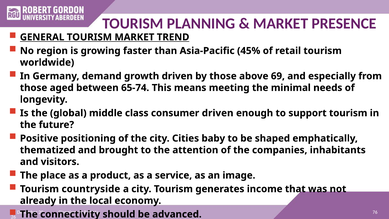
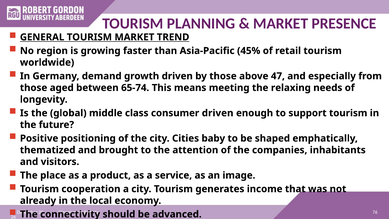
69: 69 -> 47 (278, 76)
minimal: minimal -> relaxing (291, 88)
countryside: countryside -> cooperation (91, 189)
